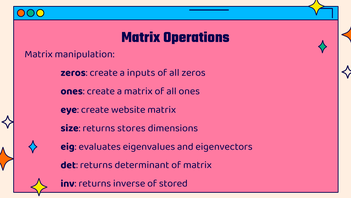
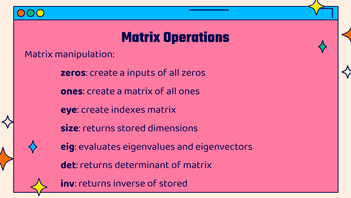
website: website -> indexes (128, 109)
returns stores: stores -> stored (131, 128)
